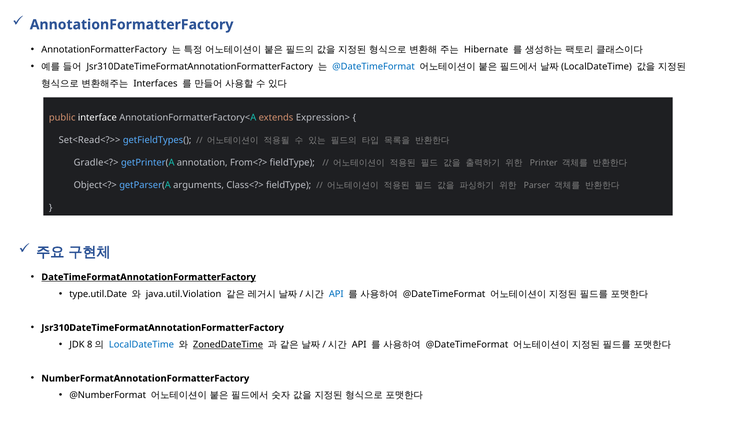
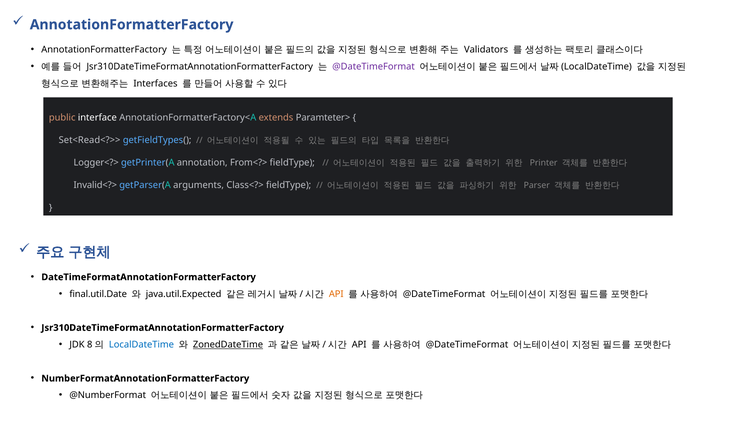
Hibernate: Hibernate -> Validators (486, 50)
@DateTimeFormat colour: blue -> purple (374, 67)
Expression>: Expression> -> Paramteter> (323, 117)
Gradle<?>: Gradle<?> -> Logger<?> (96, 162)
Object<?>: Object<?> -> Invalid<?> (95, 185)
DateTimeFormatAnnotationFormatterFactory underline: present -> none (149, 277)
type.util.Date: type.util.Date -> final.util.Date (98, 294)
java.util.Violation: java.util.Violation -> java.util.Expected (184, 294)
API colour: blue -> orange (336, 294)
